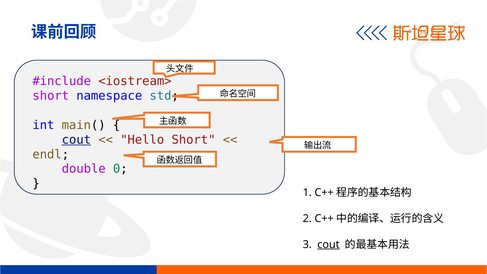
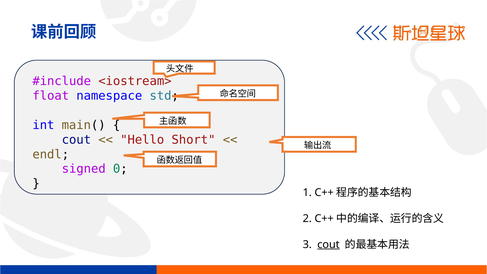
short: short -> float (51, 96)
cout underline: present -> none (76, 140)
double: double -> signed (84, 169)
